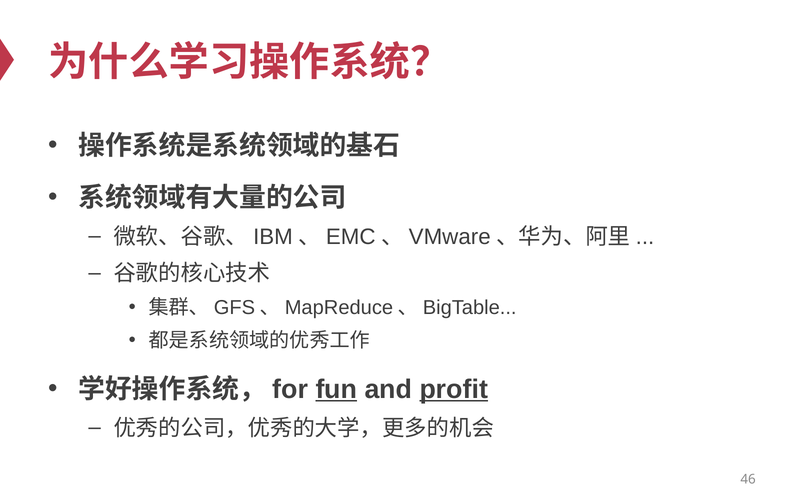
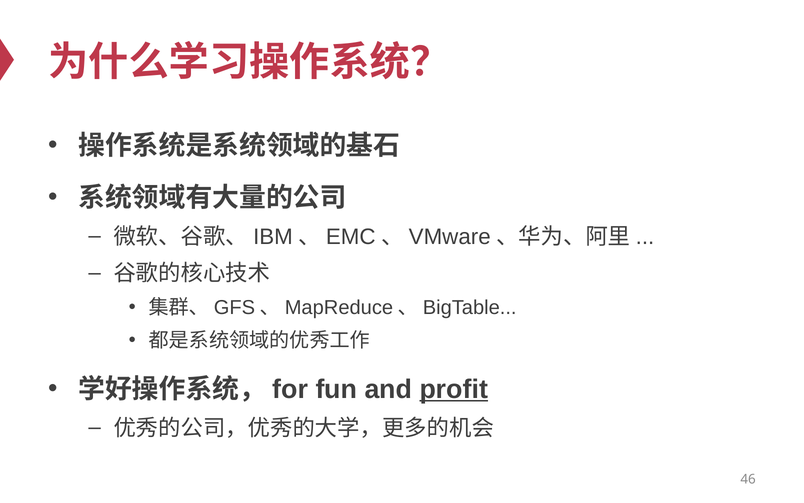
fun underline: present -> none (336, 389)
